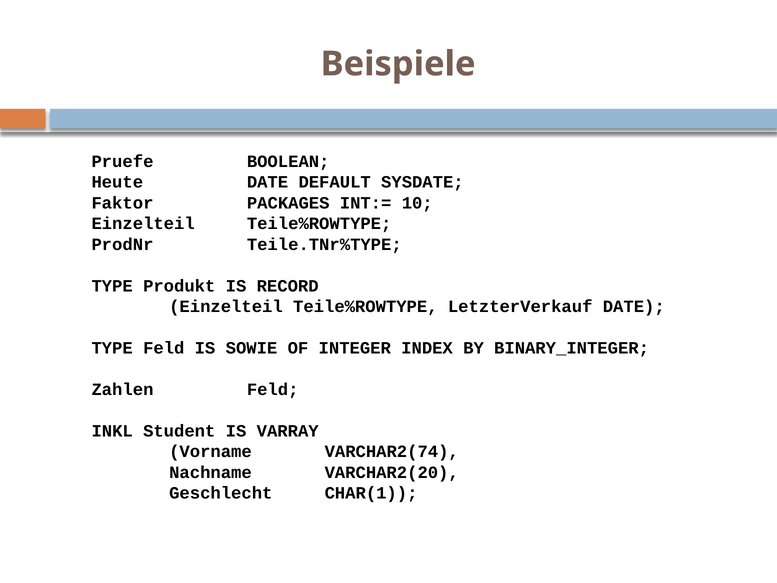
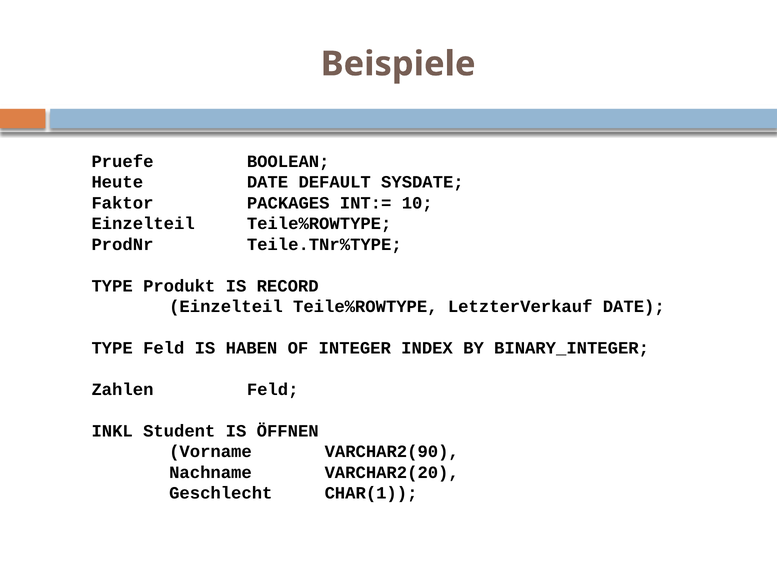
SOWIE: SOWIE -> HABEN (252, 348)
VARRAY: VARRAY -> ÖFFNEN (288, 431)
VARCHAR2(74: VARCHAR2(74 -> VARCHAR2(90 (392, 451)
